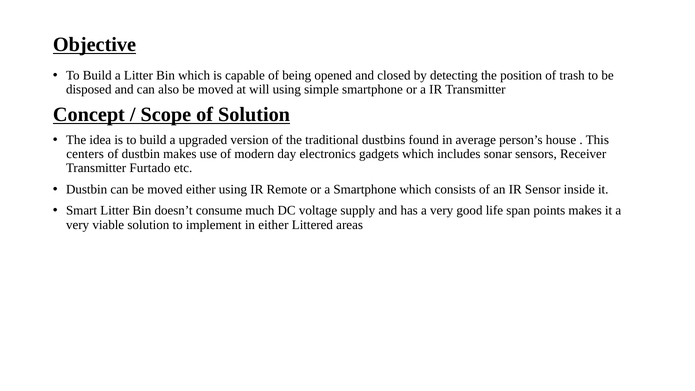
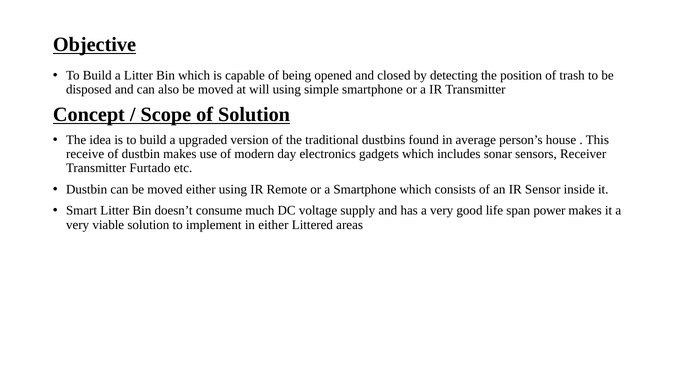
centers: centers -> receive (85, 154)
points: points -> power (549, 211)
